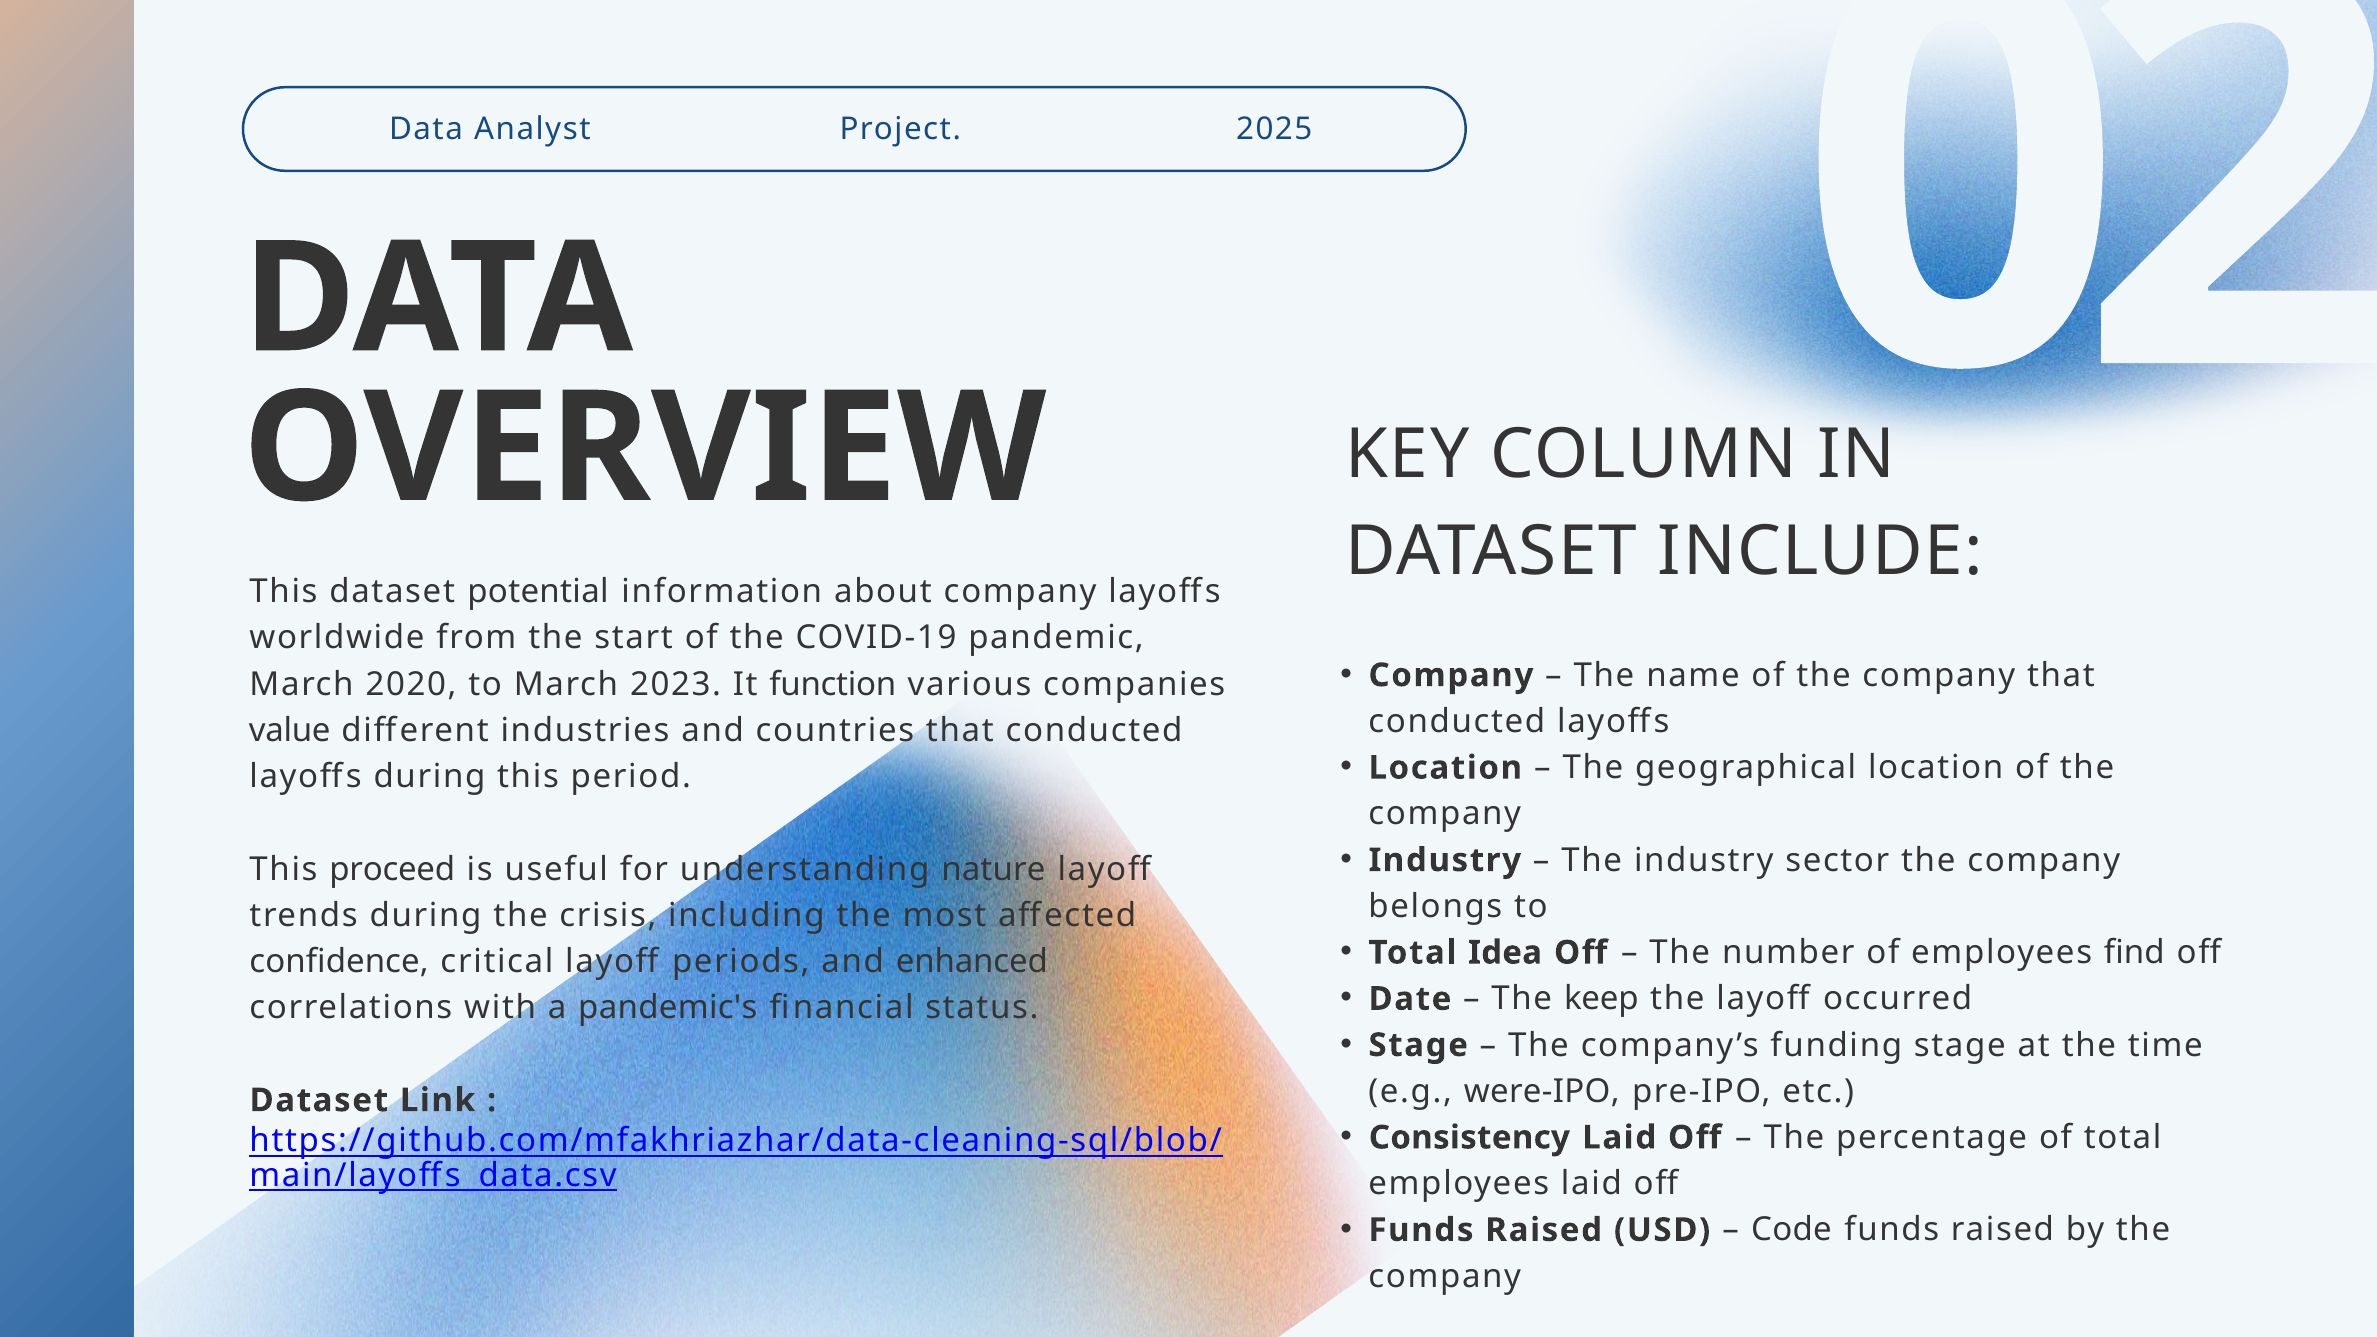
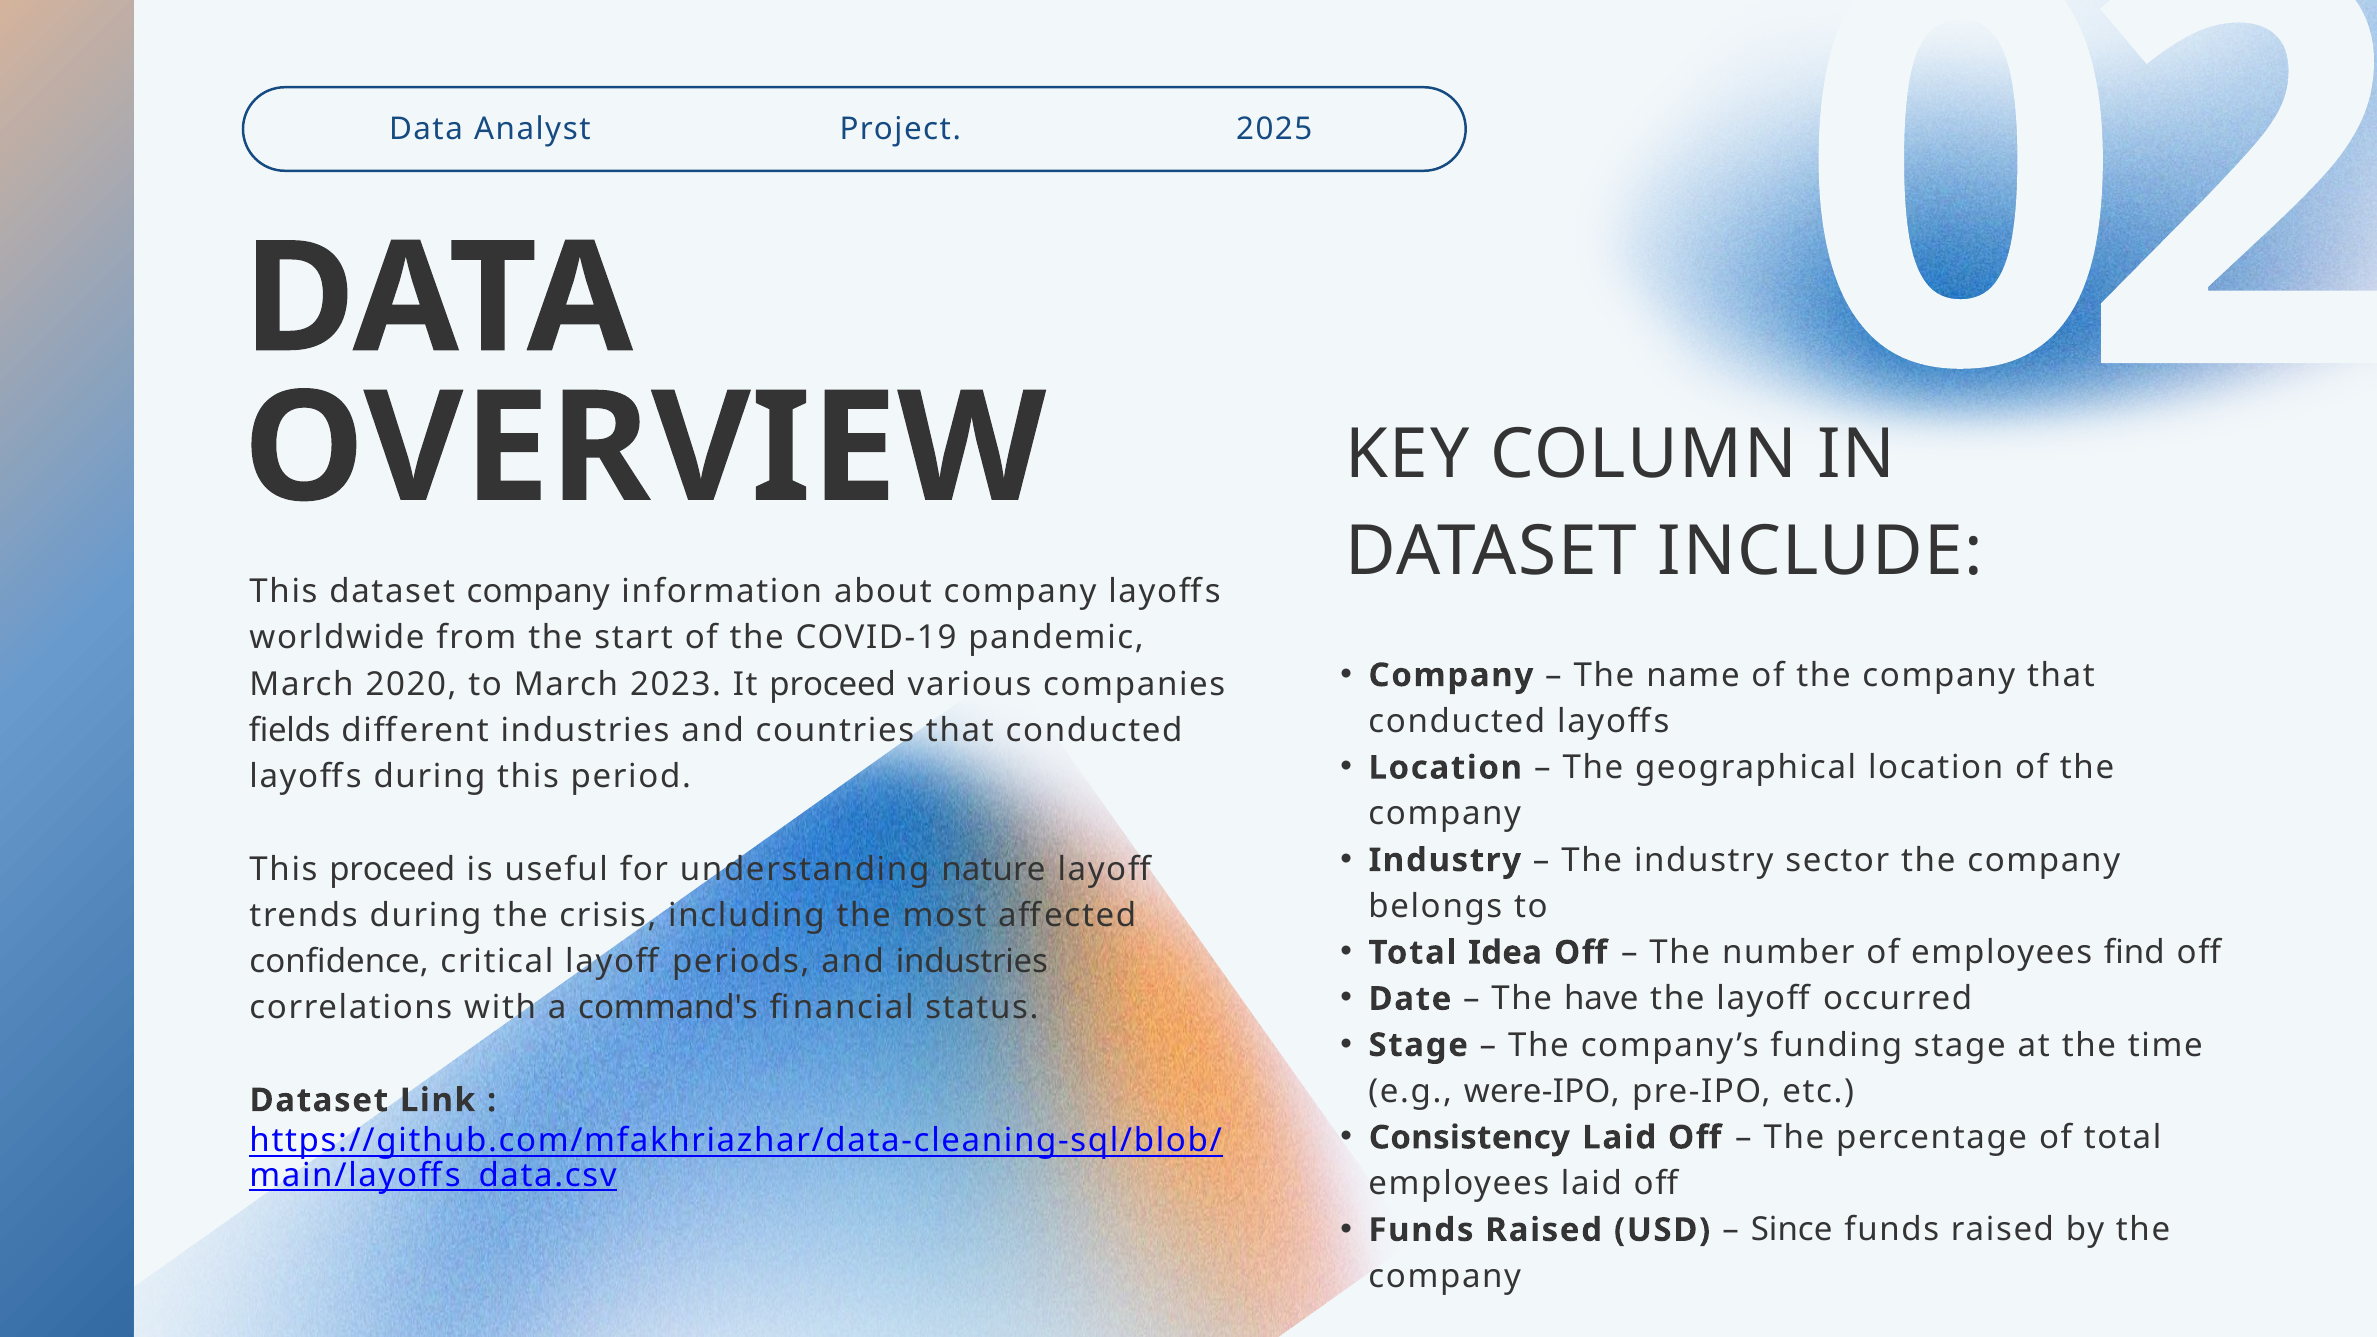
dataset potential: potential -> company (538, 592)
It function: function -> proceed (833, 684)
value: value -> fields (290, 731)
and enhanced: enhanced -> industries (972, 962)
keep: keep -> have (1601, 999)
pandemic's: pandemic's -> command's (668, 1008)
Code: Code -> Since (1792, 1230)
